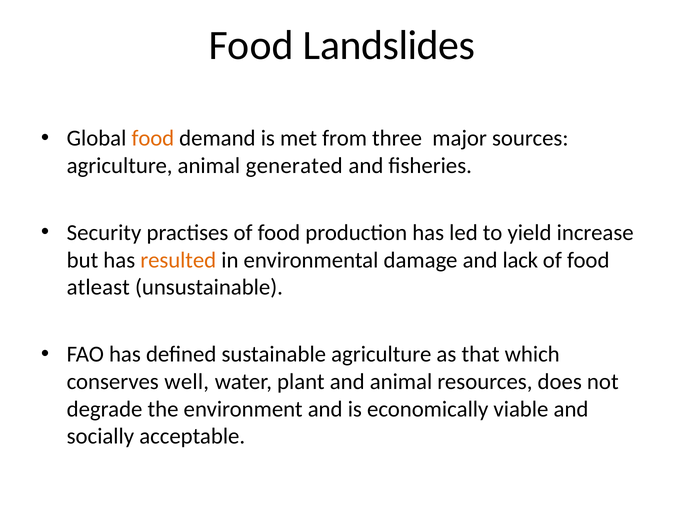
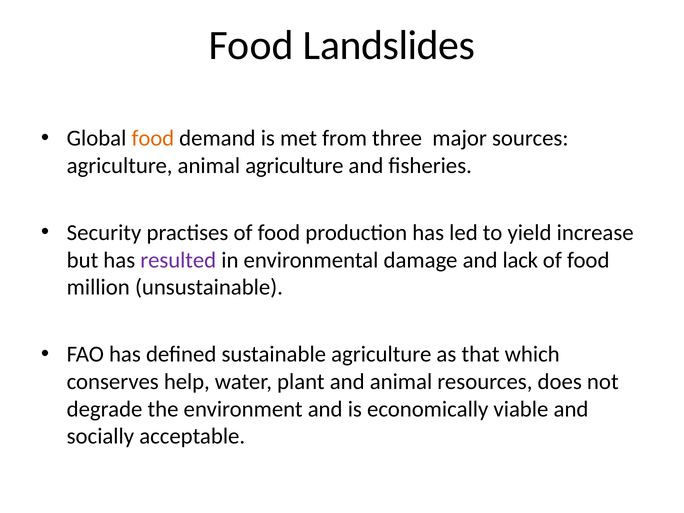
animal generated: generated -> agriculture (294, 166)
resulted colour: orange -> purple (178, 260)
atleast: atleast -> million (98, 287)
well: well -> help (187, 382)
